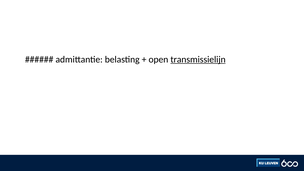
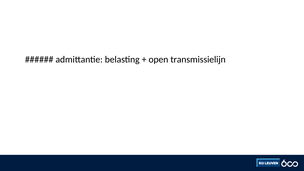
transmissielijn underline: present -> none (198, 59)
